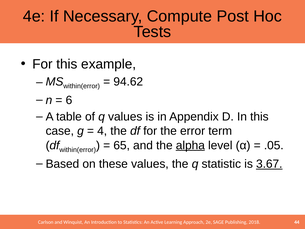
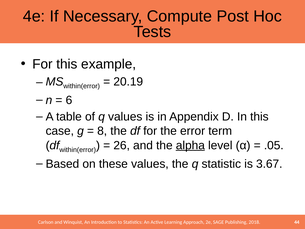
94.62: 94.62 -> 20.19 (128, 81)
4: 4 -> 8 (102, 131)
65: 65 -> 26 (122, 145)
3.67 underline: present -> none (269, 164)
